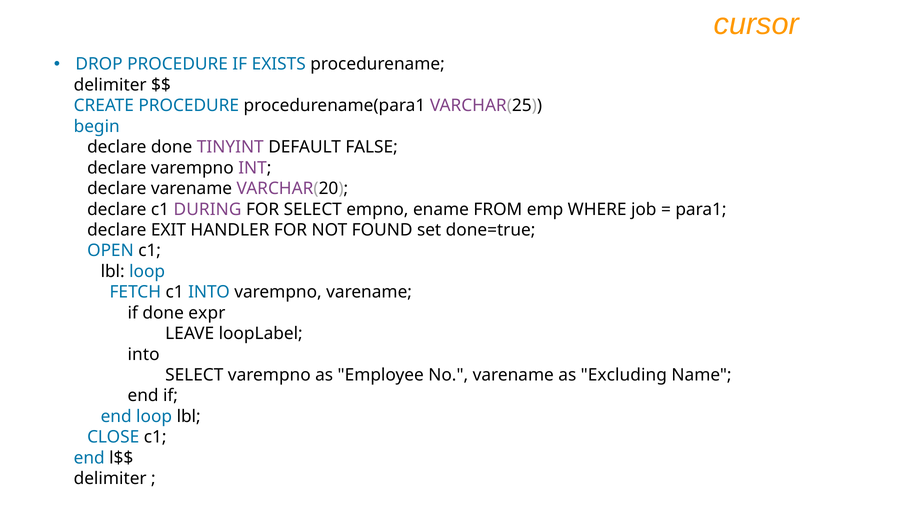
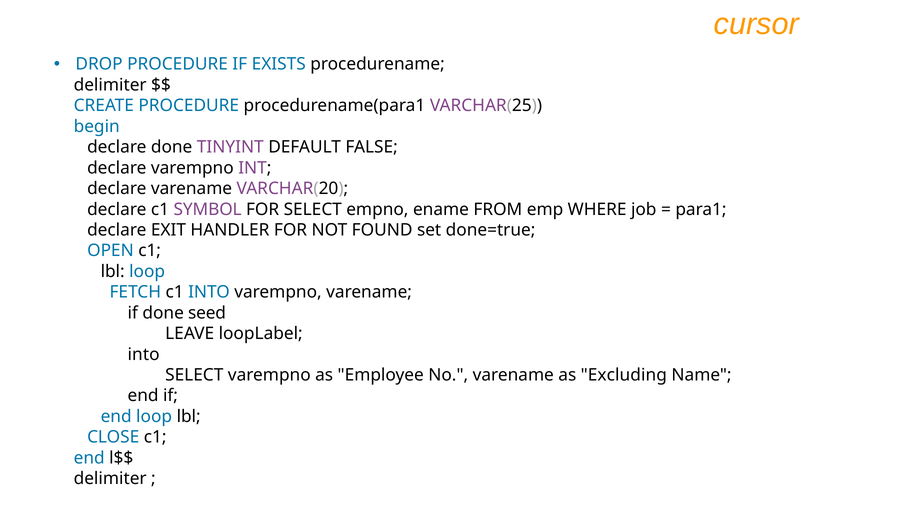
DURING: DURING -> SYMBOL (208, 209)
expr: expr -> seed (207, 313)
